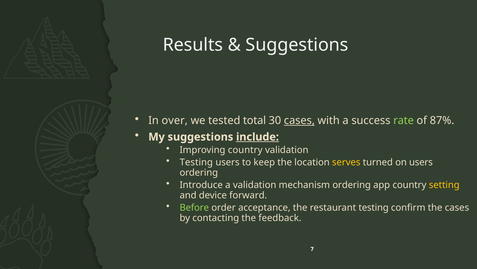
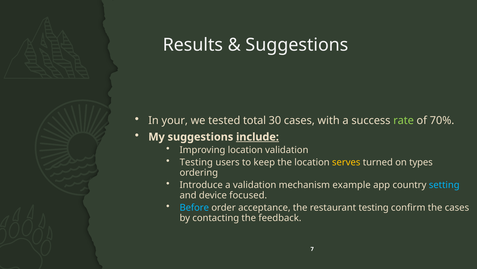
over: over -> your (175, 120)
cases underline: present -> none (299, 120)
87%: 87% -> 70% (442, 120)
Improving country: country -> location (245, 150)
on users: users -> types (421, 162)
mechanism ordering: ordering -> example (352, 185)
setting colour: yellow -> light blue (444, 185)
forward: forward -> focused (248, 195)
Before colour: light green -> light blue (194, 207)
